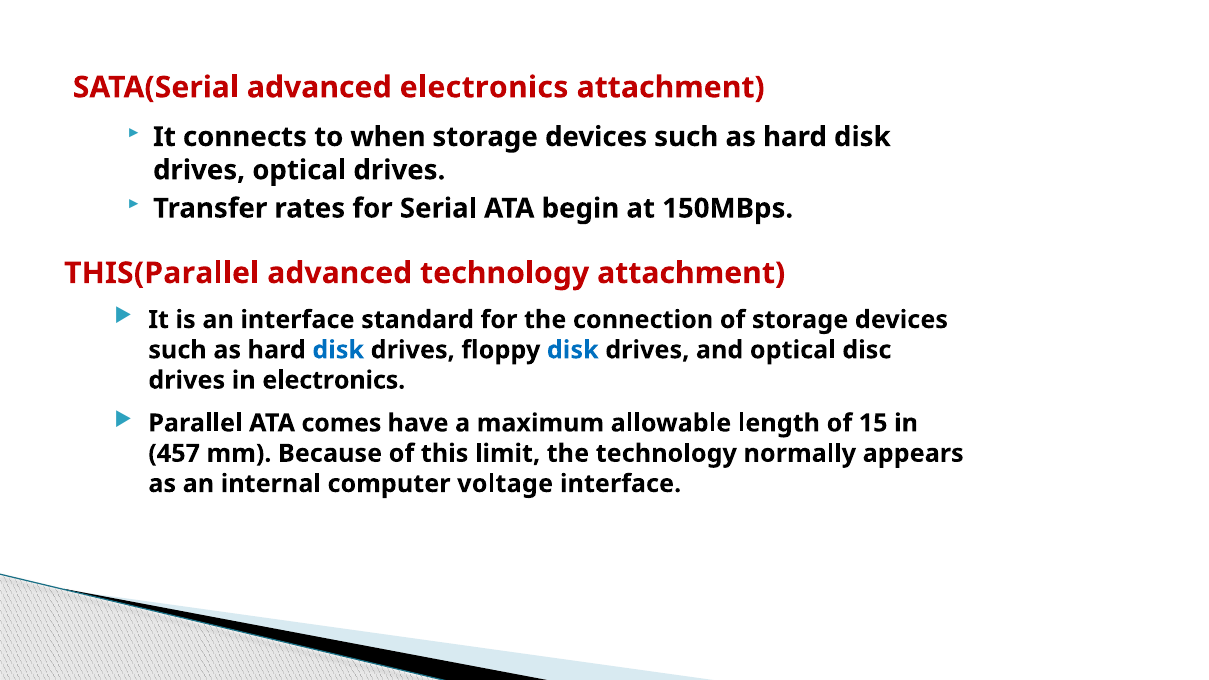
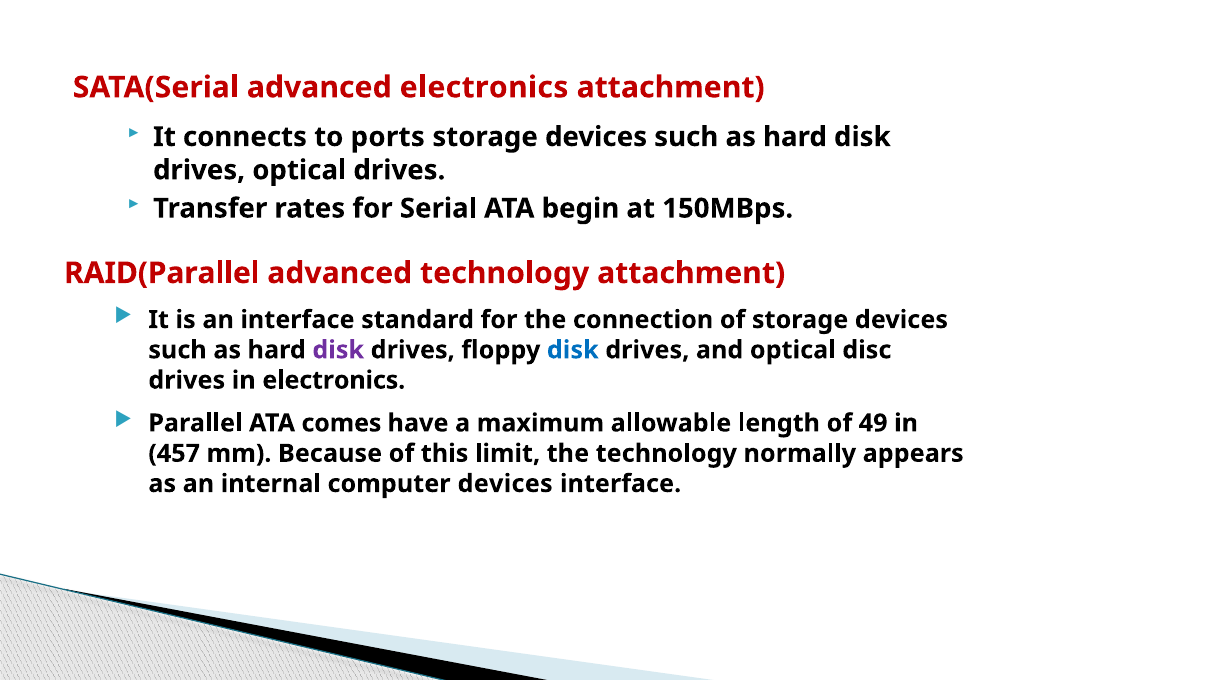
when: when -> ports (388, 137)
THIS(Parallel: THIS(Parallel -> RAID(Parallel (162, 273)
disk colour: blue -> purple (338, 350)
15: 15 -> 49 (873, 423)
computer voltage: voltage -> devices (505, 484)
